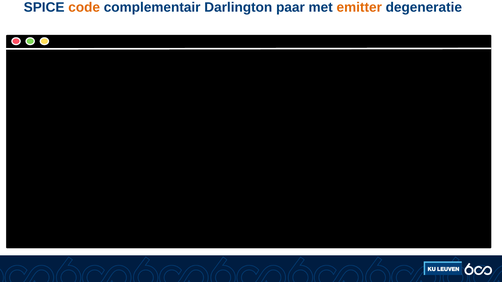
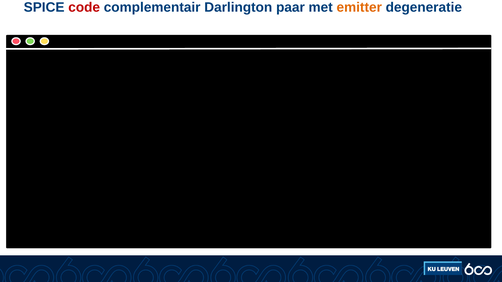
code colour: orange -> red (84, 7)
